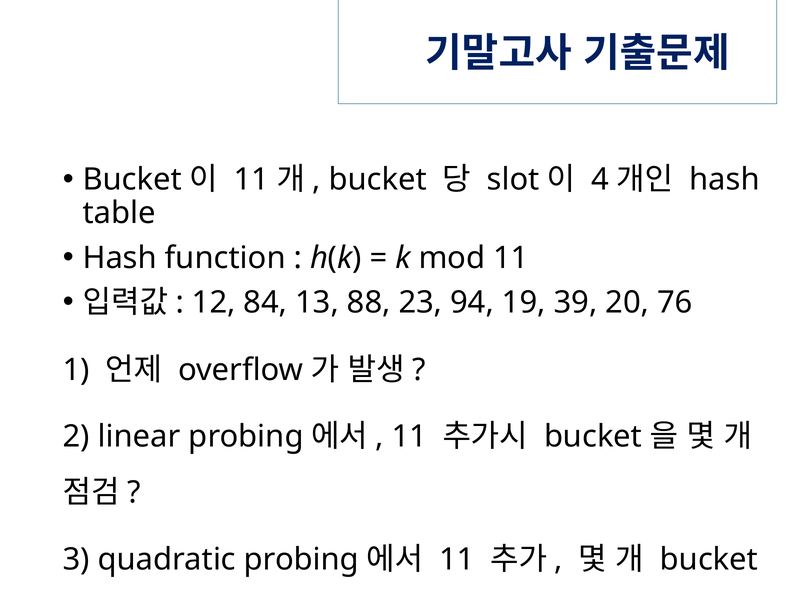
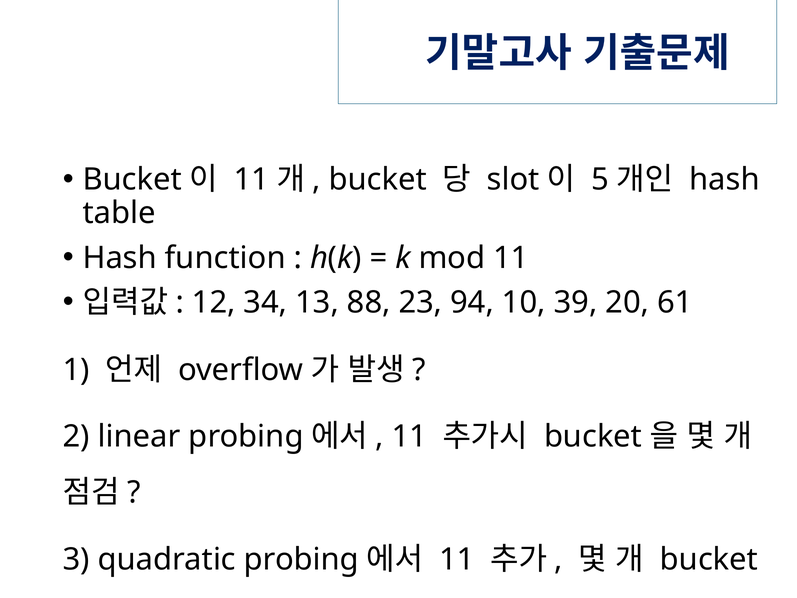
4: 4 -> 5 (600, 180)
84: 84 -> 34 (265, 302)
19: 19 -> 10 (524, 302)
76: 76 -> 61 (675, 302)
